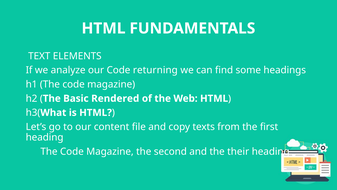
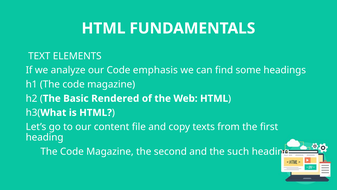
returning: returning -> emphasis (155, 70)
their: their -> such (238, 151)
